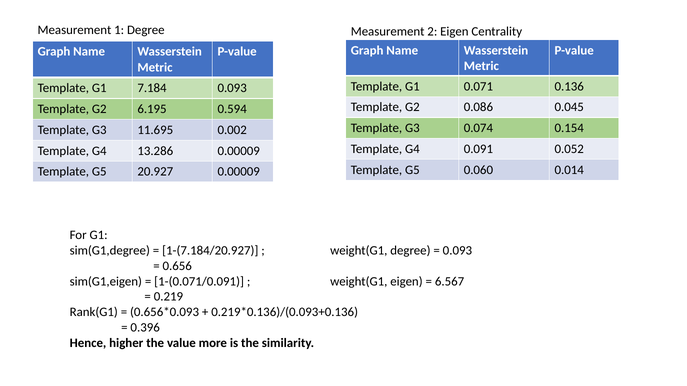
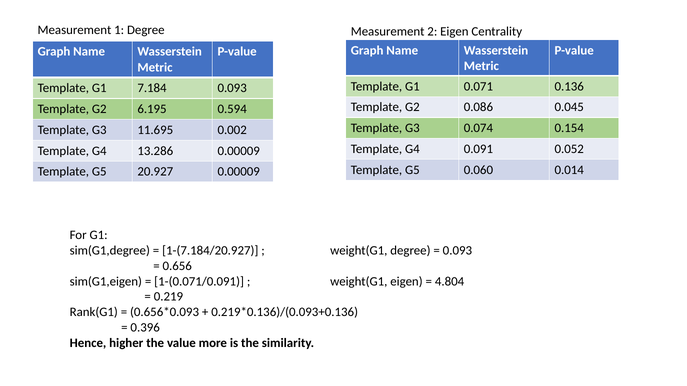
6.567: 6.567 -> 4.804 (450, 282)
